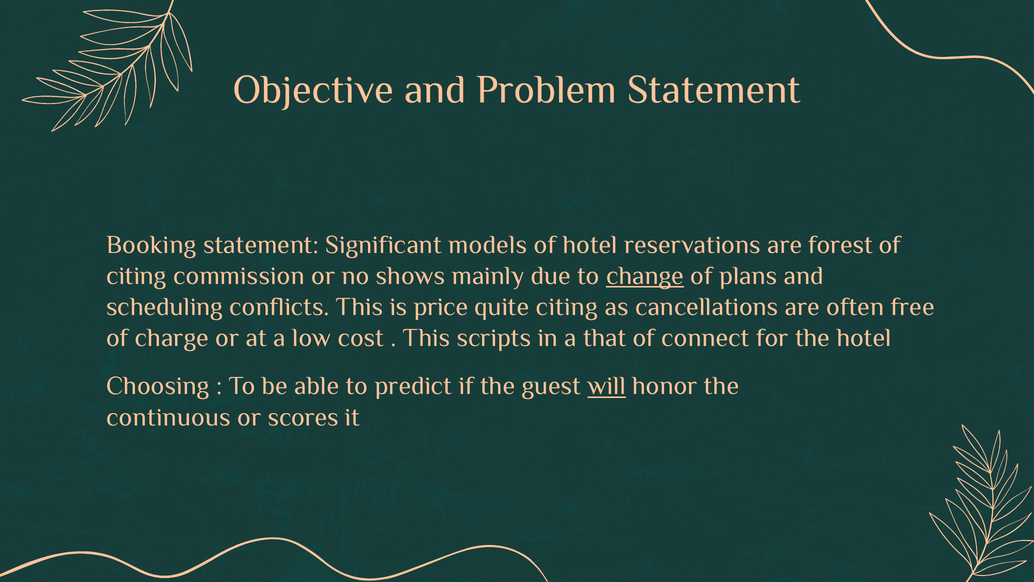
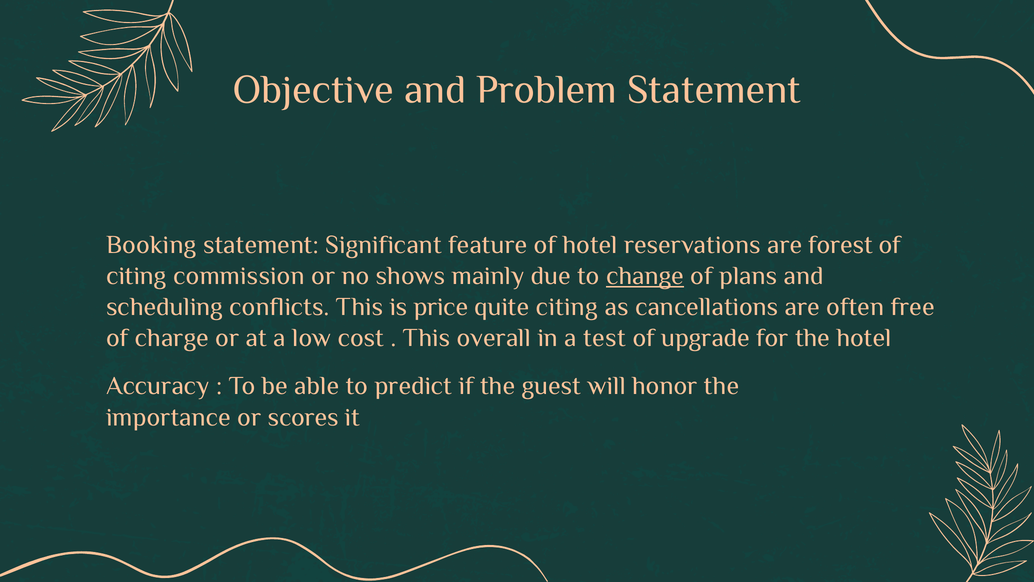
models: models -> feature (488, 244)
scripts: scripts -> overall (494, 337)
that: that -> test (605, 337)
connect: connect -> upgrade (706, 337)
Choosing: Choosing -> Accuracy (158, 386)
will underline: present -> none (607, 386)
continuous: continuous -> importance (169, 417)
